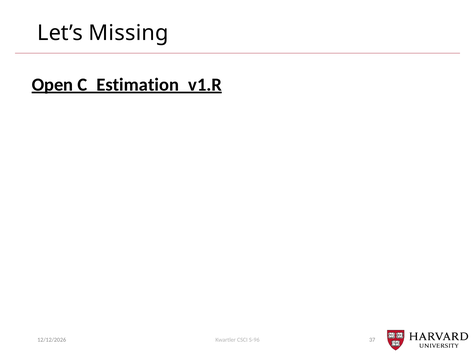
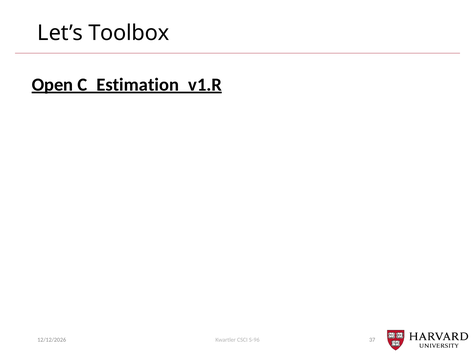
Missing: Missing -> Toolbox (129, 33)
